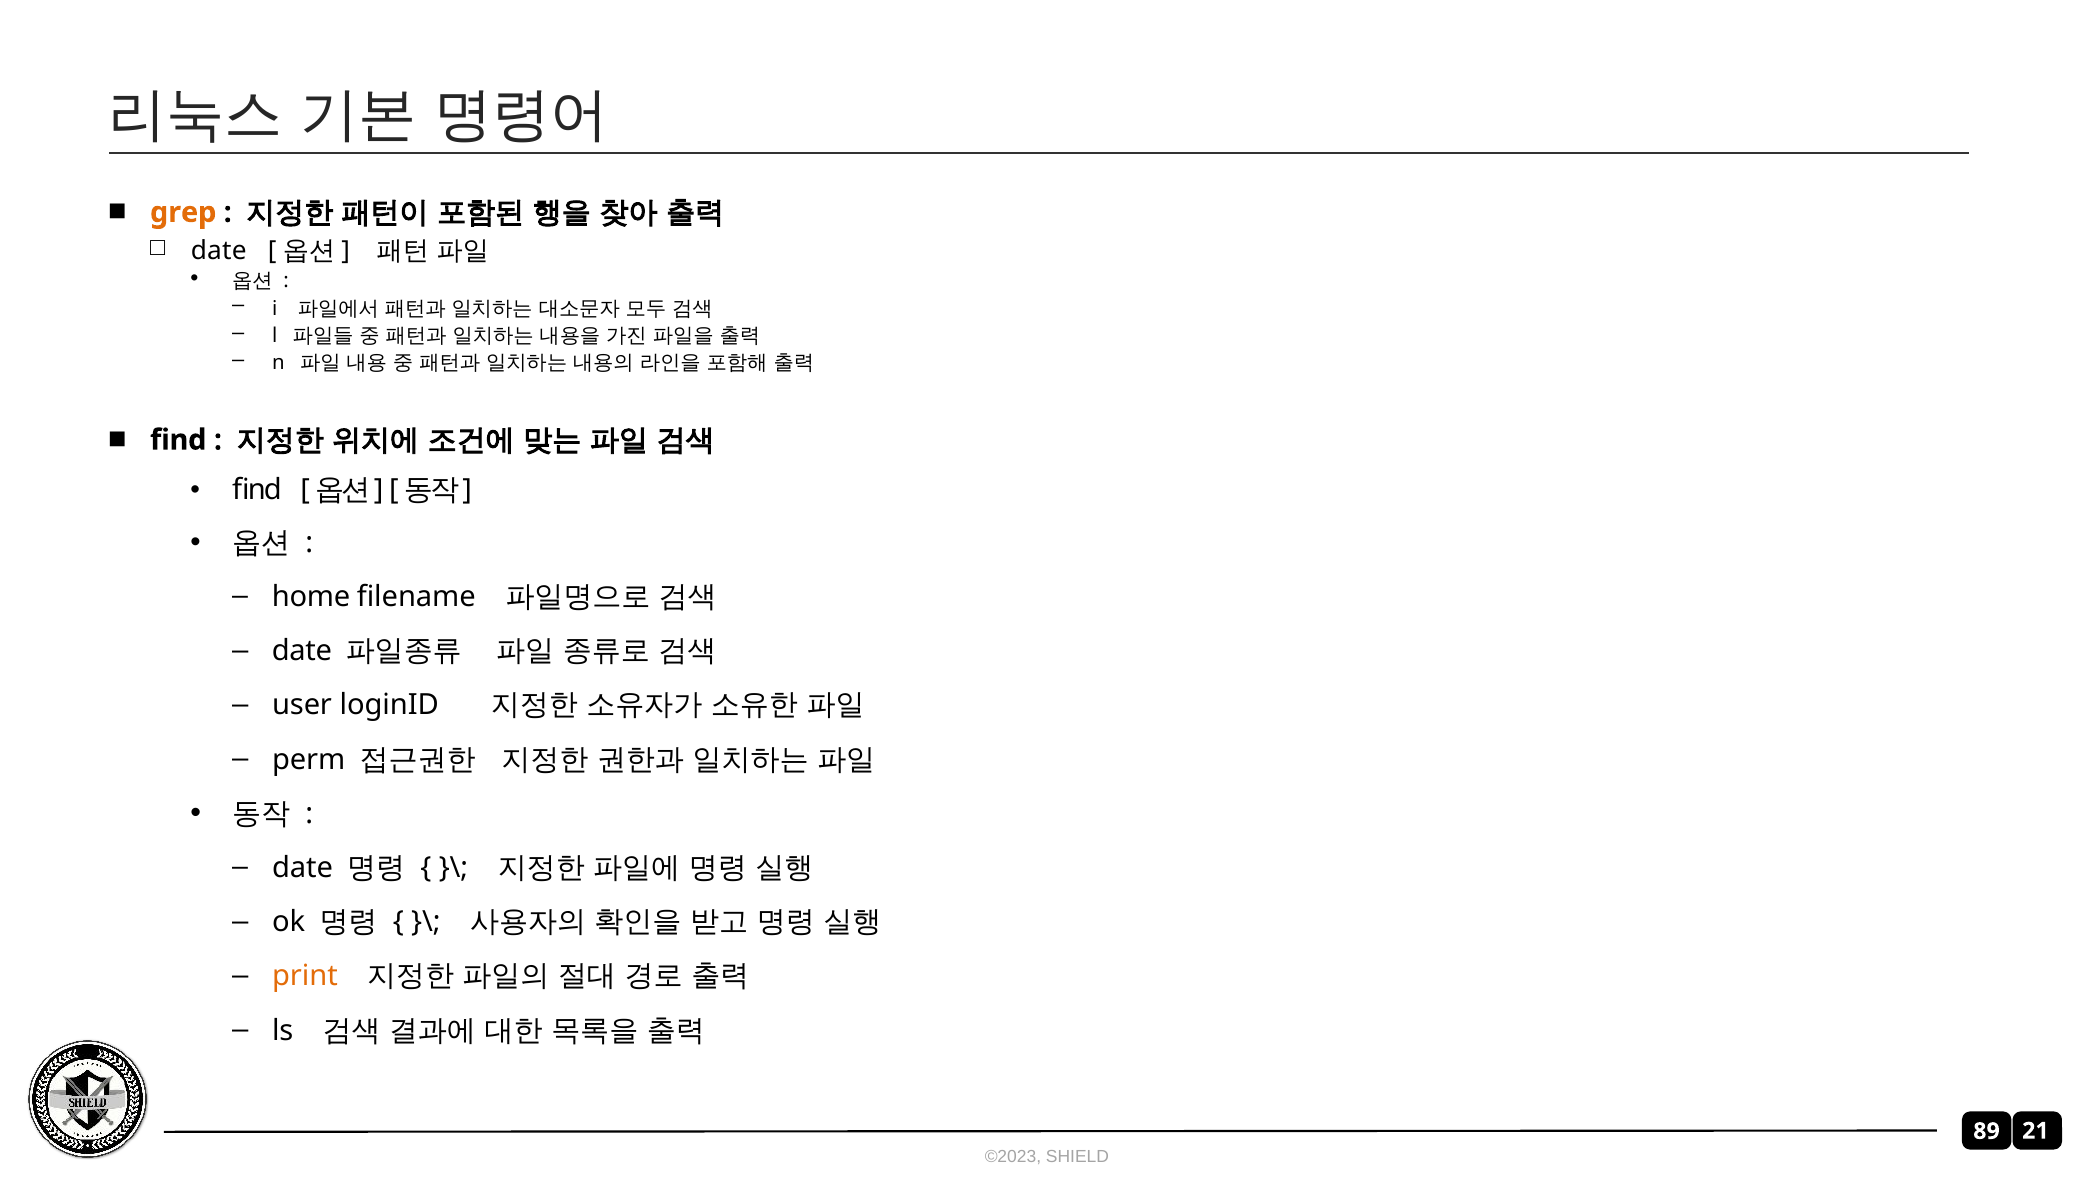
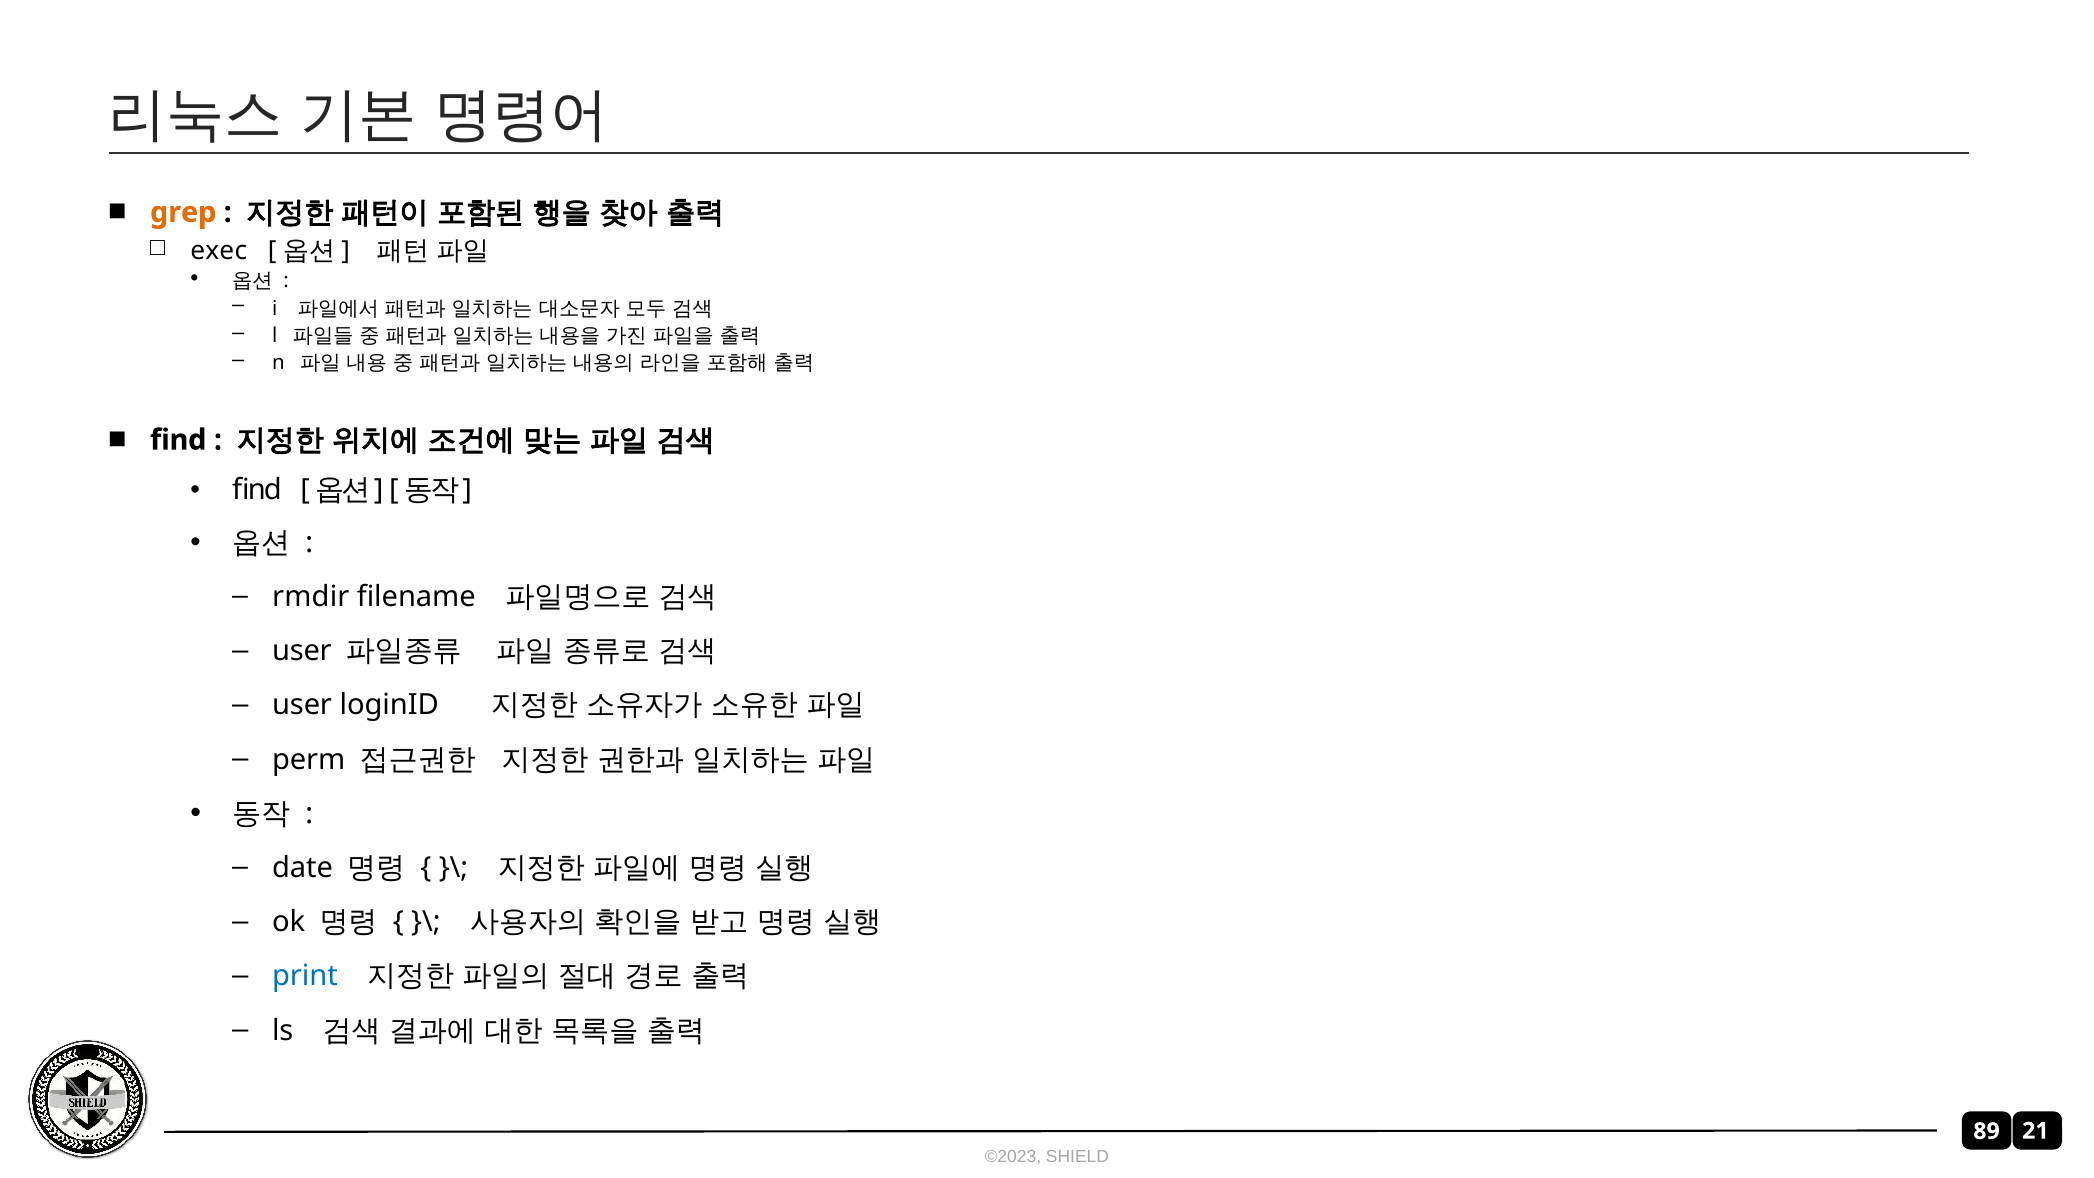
date: date -> exec (219, 251)
home: home -> rmdir (311, 597)
date: date -> user (302, 651)
print colour: orange -> blue (305, 976)
